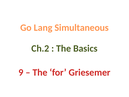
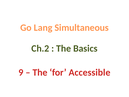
Griesemer: Griesemer -> Accessible (90, 72)
